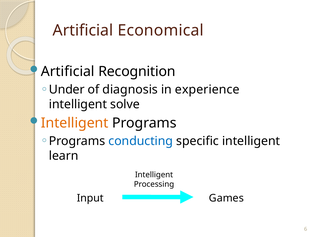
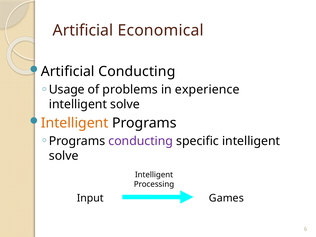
Artificial Recognition: Recognition -> Conducting (137, 72)
Under: Under -> Usage (67, 90)
diagnosis: diagnosis -> problems (130, 90)
conducting colour: blue -> purple (141, 141)
learn: learn -> solve (64, 156)
